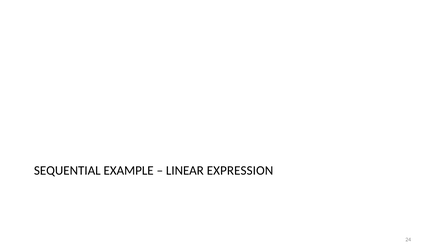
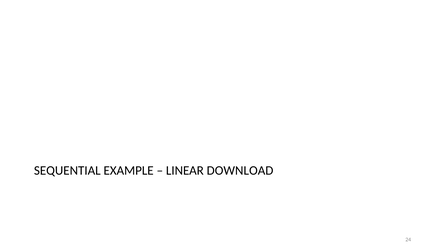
EXPRESSION: EXPRESSION -> DOWNLOAD (240, 170)
